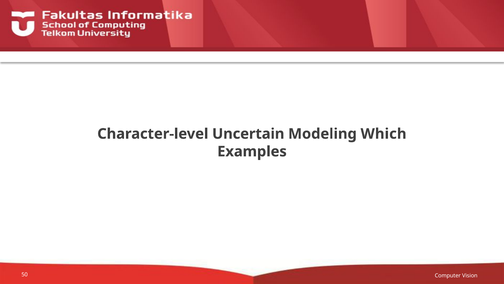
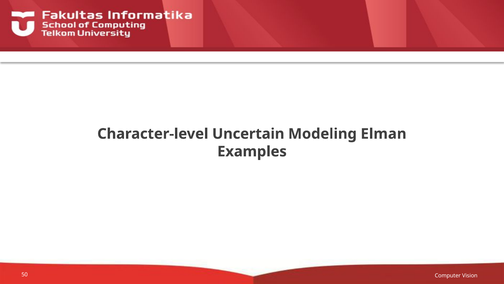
Which: Which -> Elman (384, 134)
